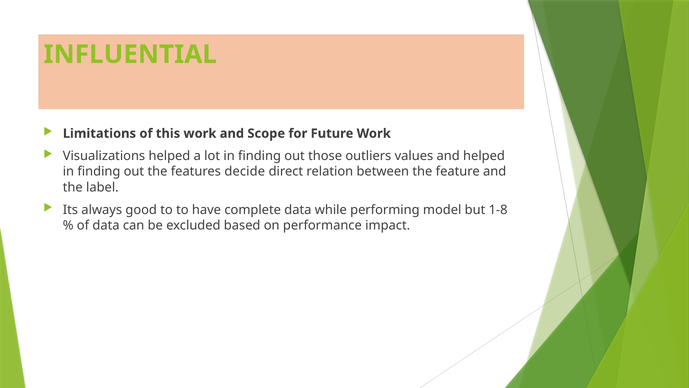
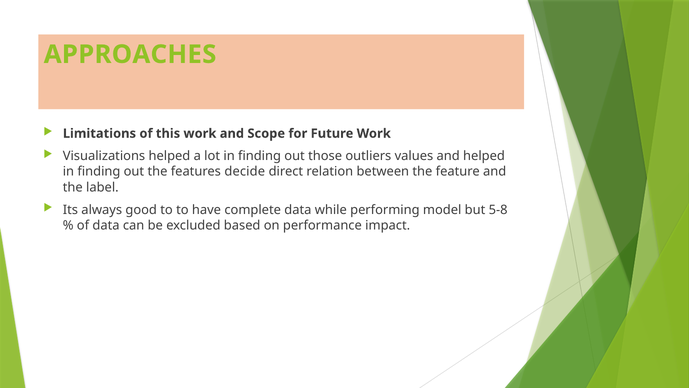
INFLUENTIAL: INFLUENTIAL -> APPROACHES (130, 54)
1-8: 1-8 -> 5-8 (498, 210)
